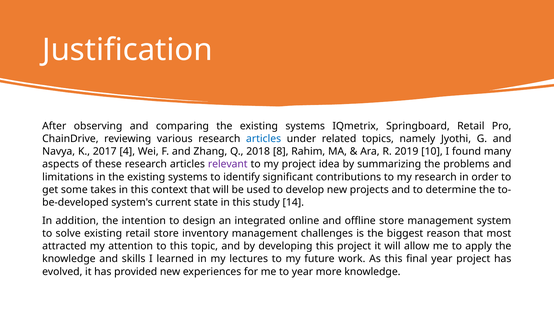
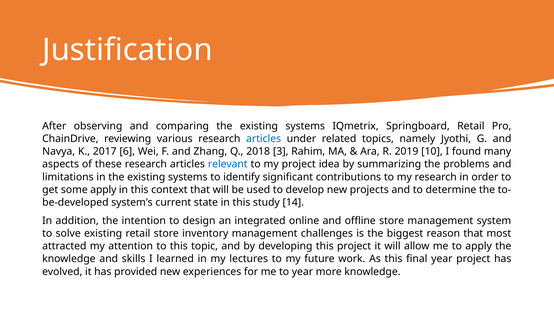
4: 4 -> 6 (127, 152)
8: 8 -> 3 (281, 152)
relevant colour: purple -> blue (228, 165)
some takes: takes -> apply (103, 190)
